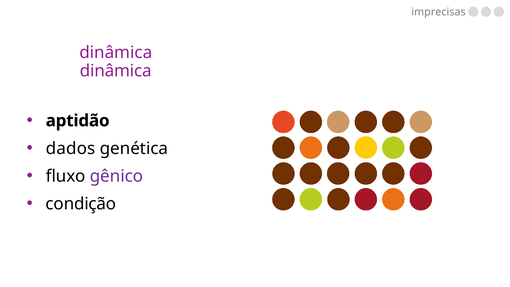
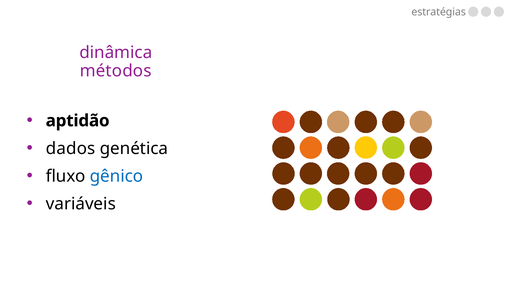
imprecisas: imprecisas -> estratégias (439, 12)
dinâmica: dinâmica -> métodos (116, 71)
gênico colour: purple -> blue (117, 176)
condição: condição -> variáveis (81, 204)
